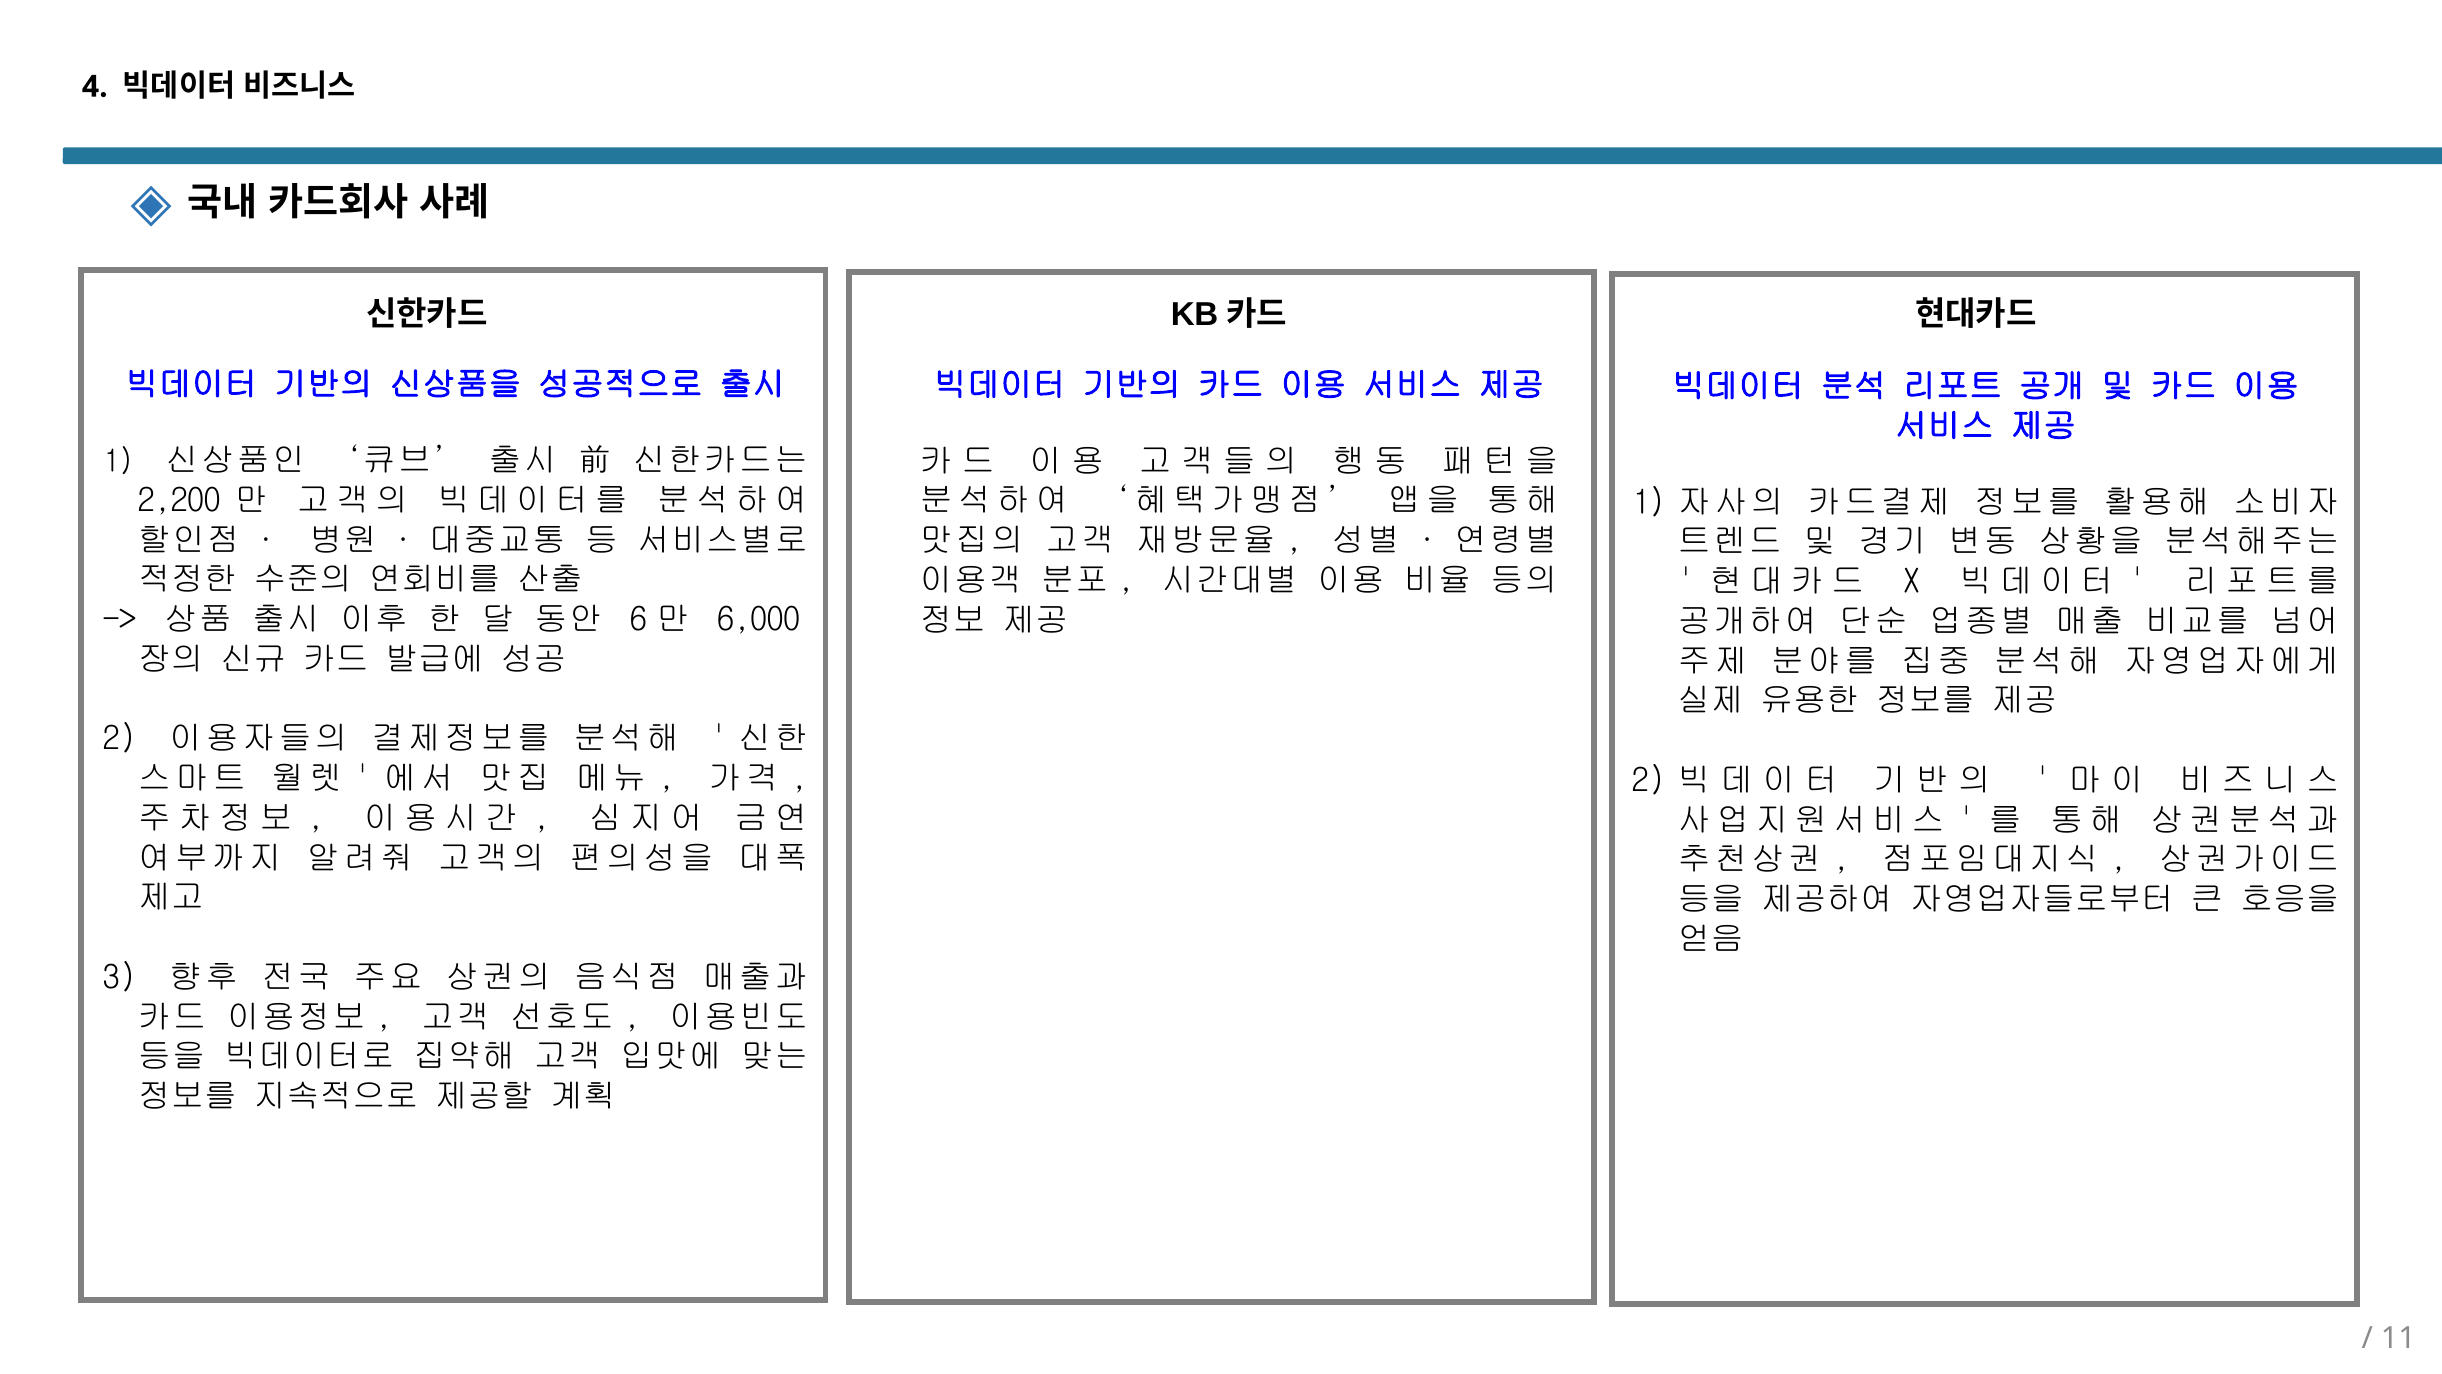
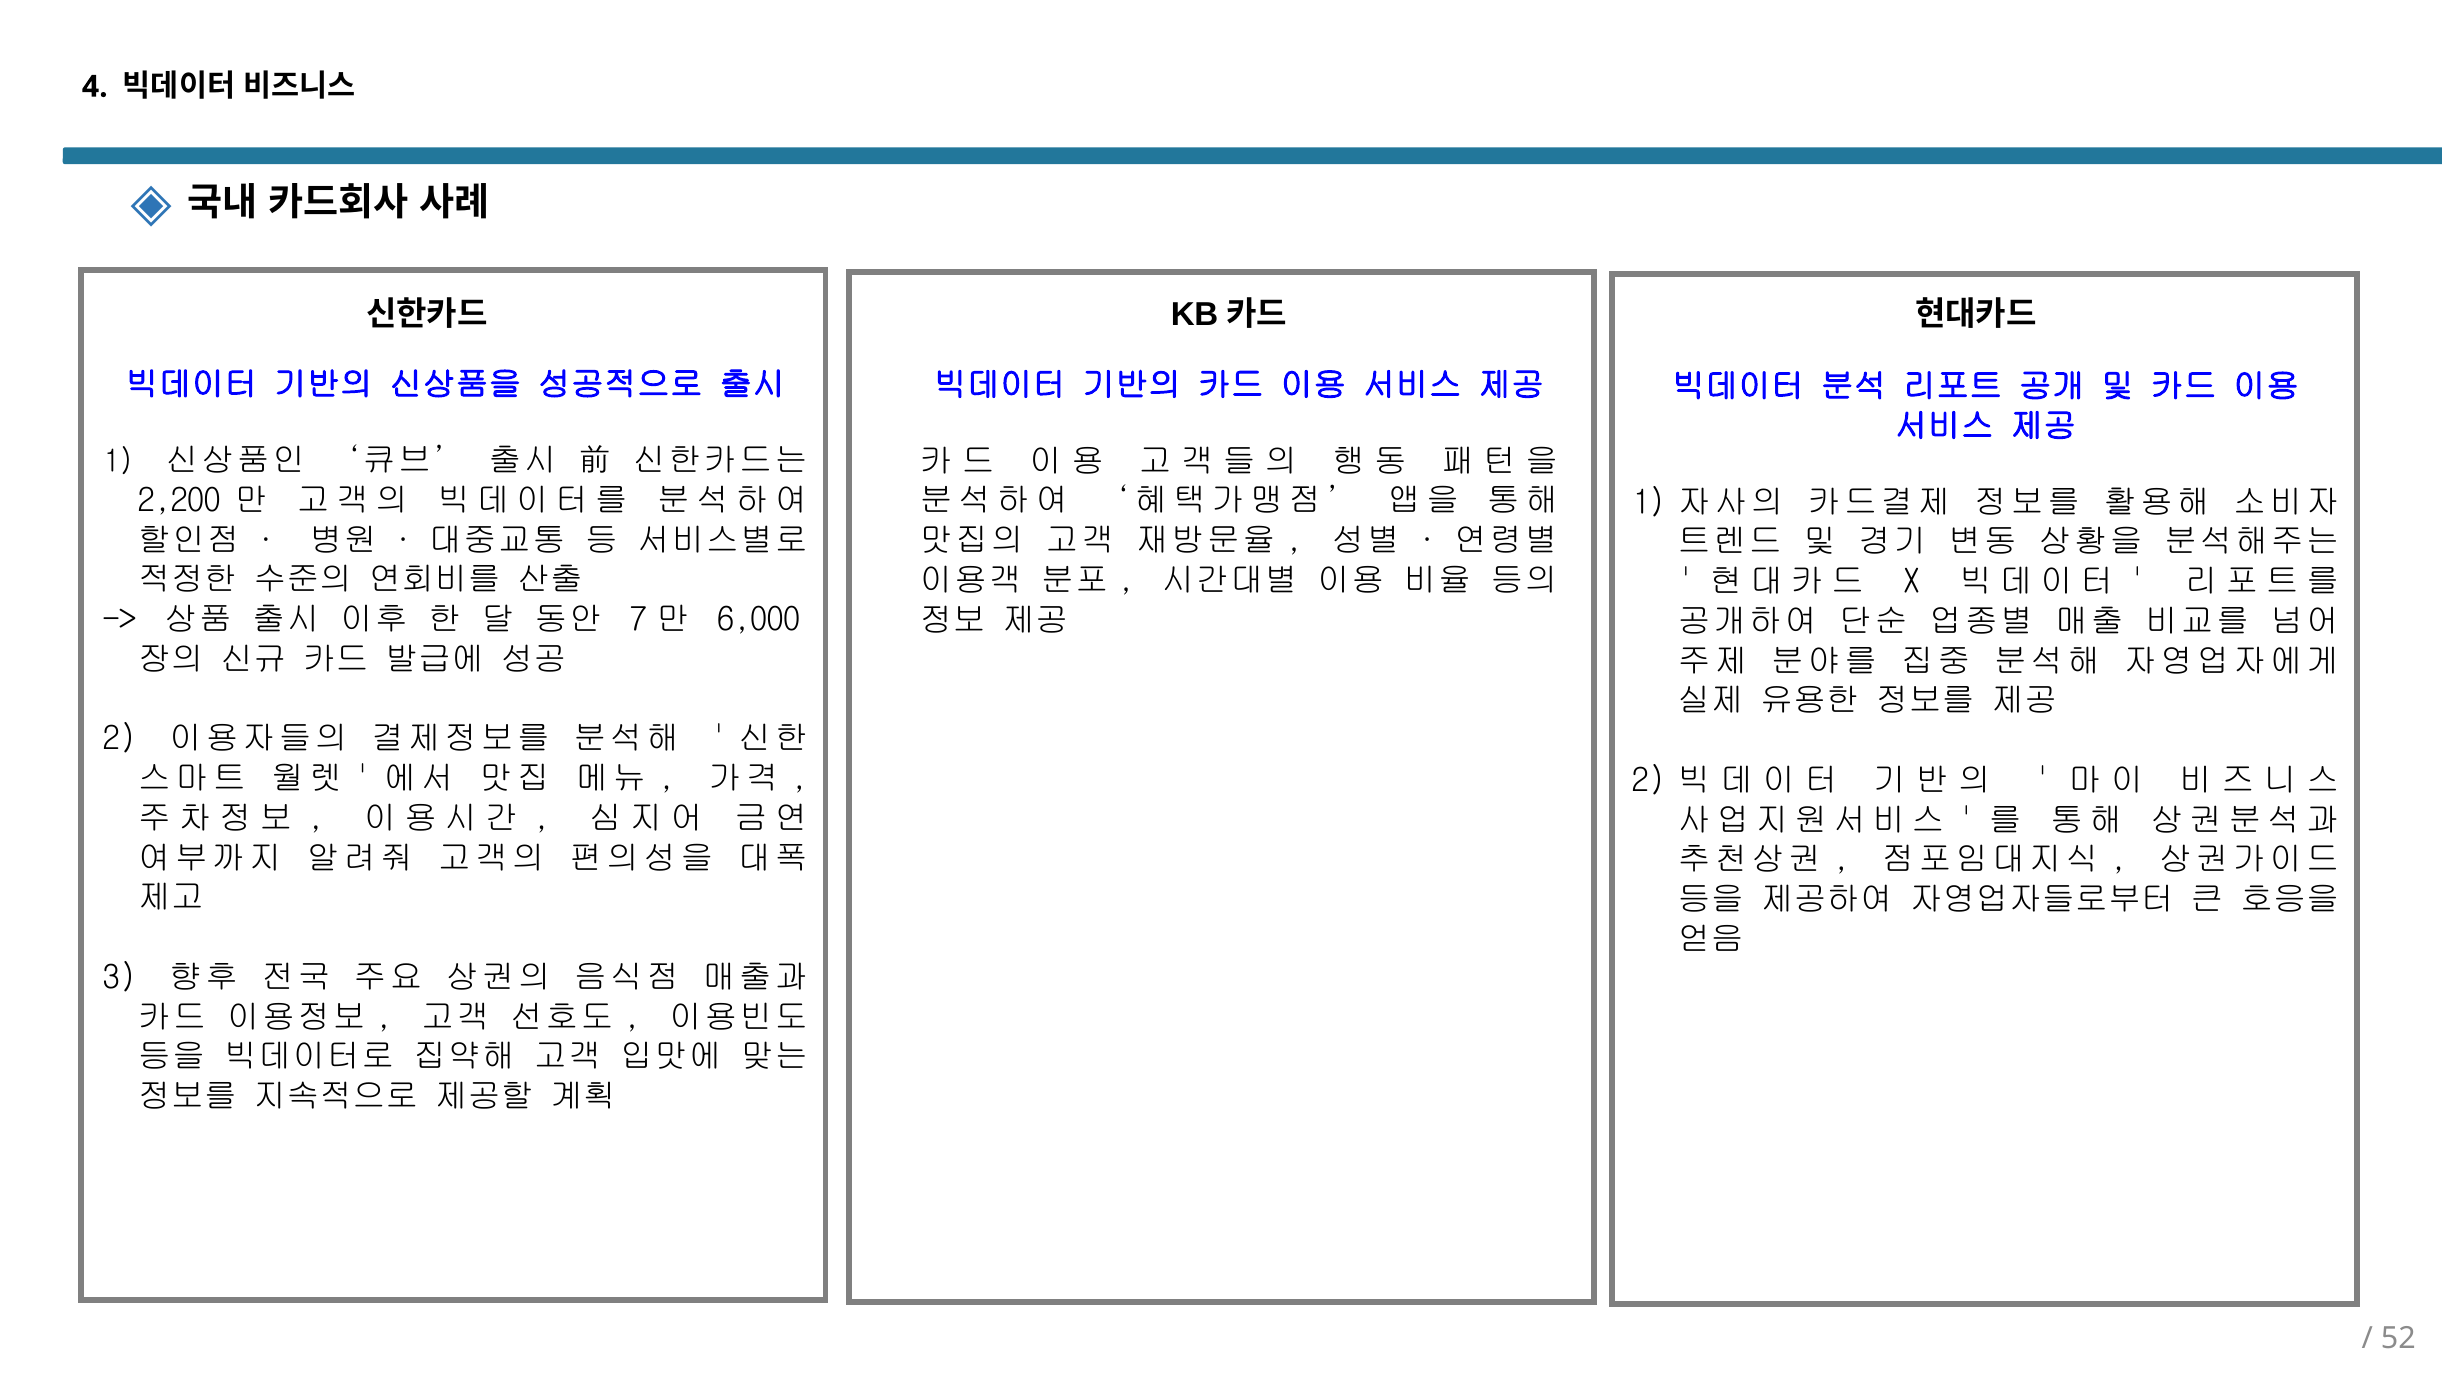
6: 6 -> 7 (638, 619)
11: 11 -> 52 (2398, 1338)
